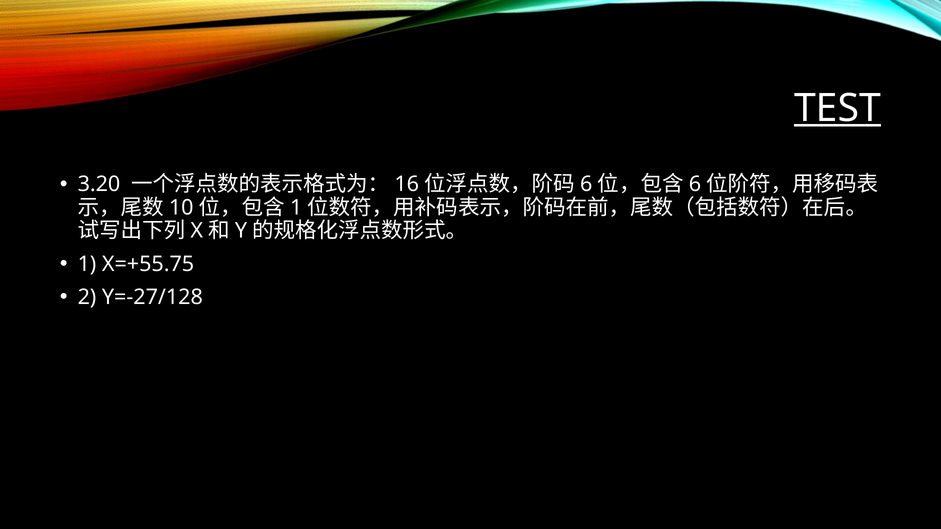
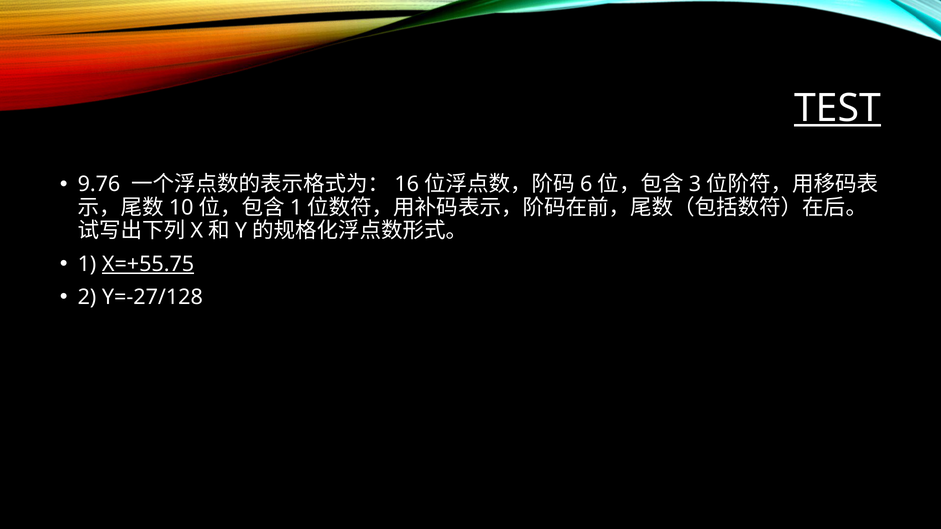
3.20: 3.20 -> 9.76 (99, 184)
6: 6 -> 3 (695, 184)
X=+55.75 underline: none -> present (148, 264)
